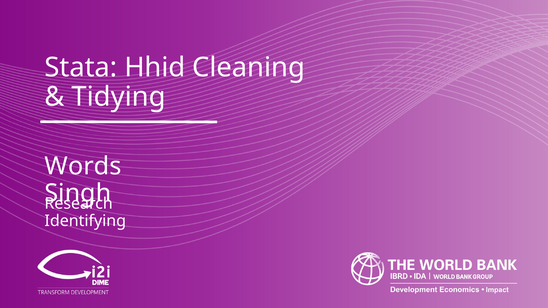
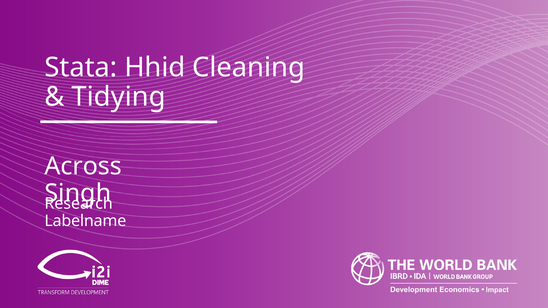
Words: Words -> Across (83, 166)
Identifying: Identifying -> Labelname (85, 221)
